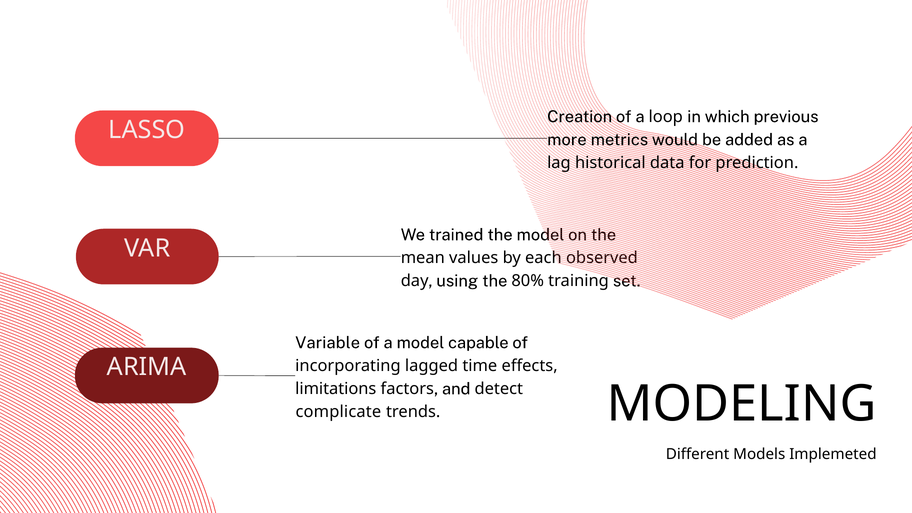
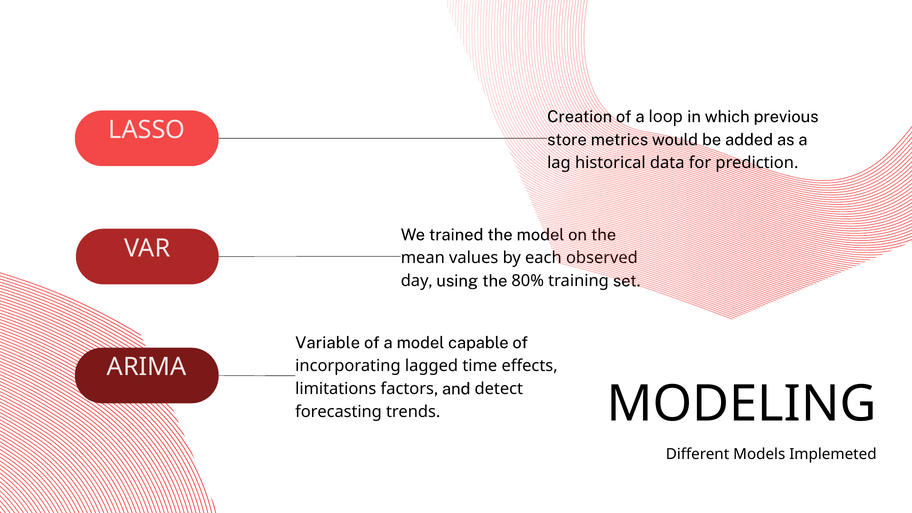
more: more -> store (567, 140)
complicate: complicate -> forecasting (339, 412)
